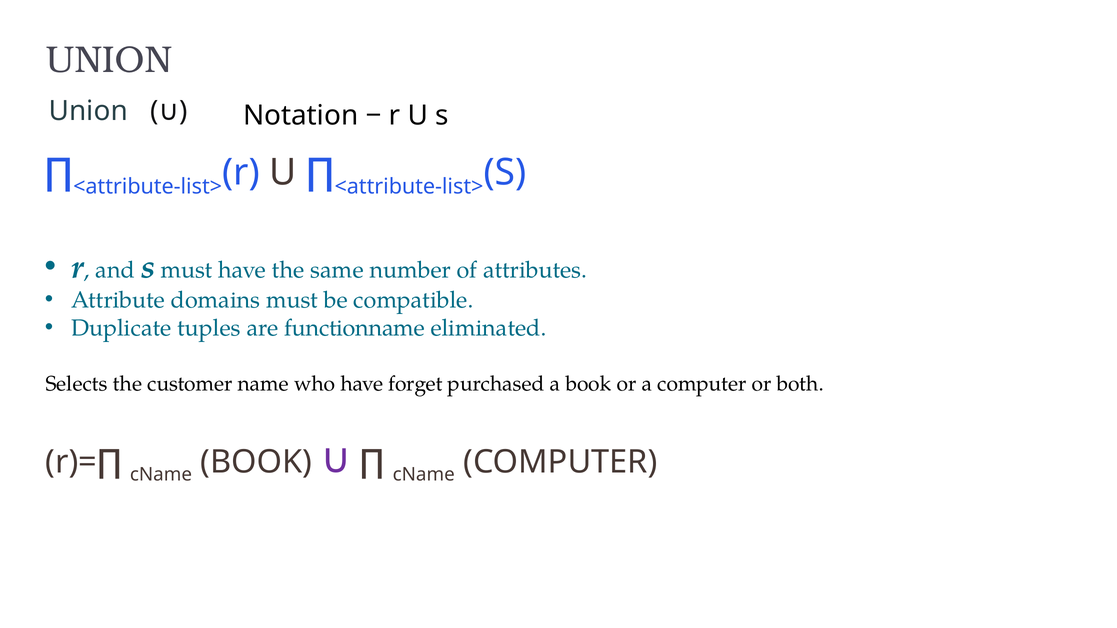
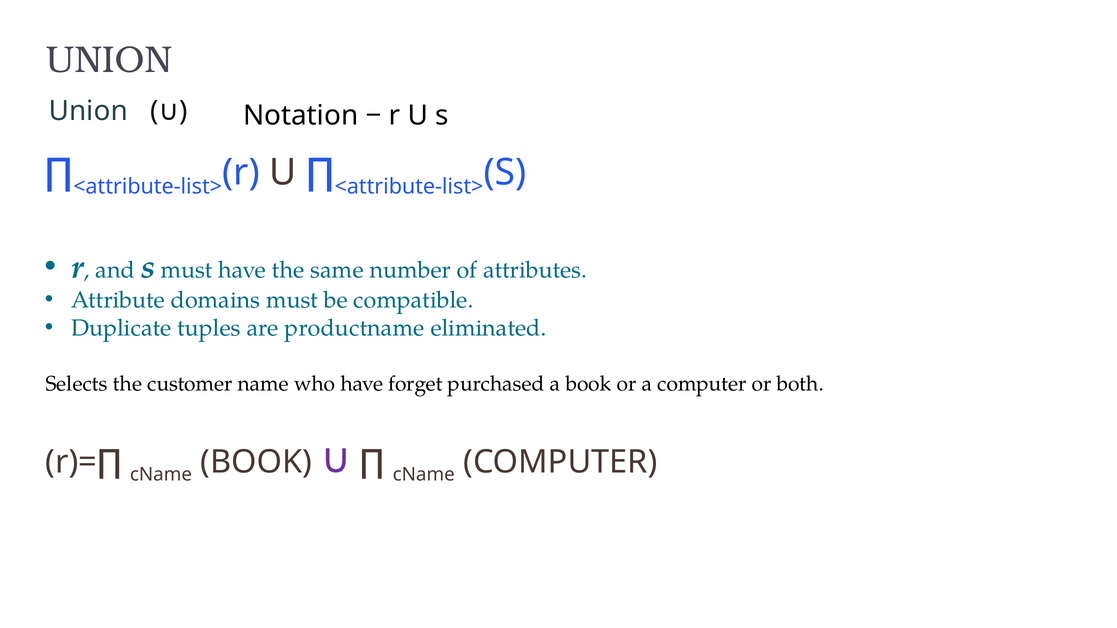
functionname: functionname -> productname (354, 328)
